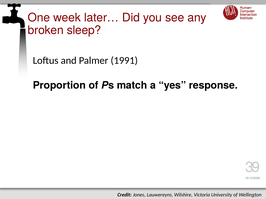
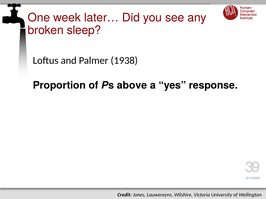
1991: 1991 -> 1938 (124, 61)
match: match -> above (132, 86)
